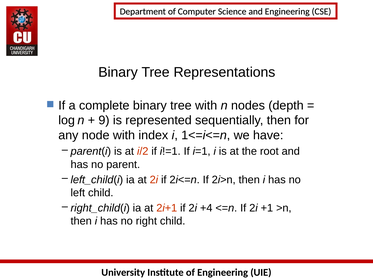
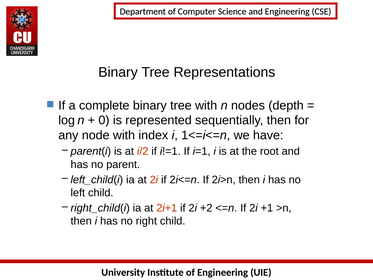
9: 9 -> 0 (104, 120)
+4: +4 -> +2 (206, 208)
